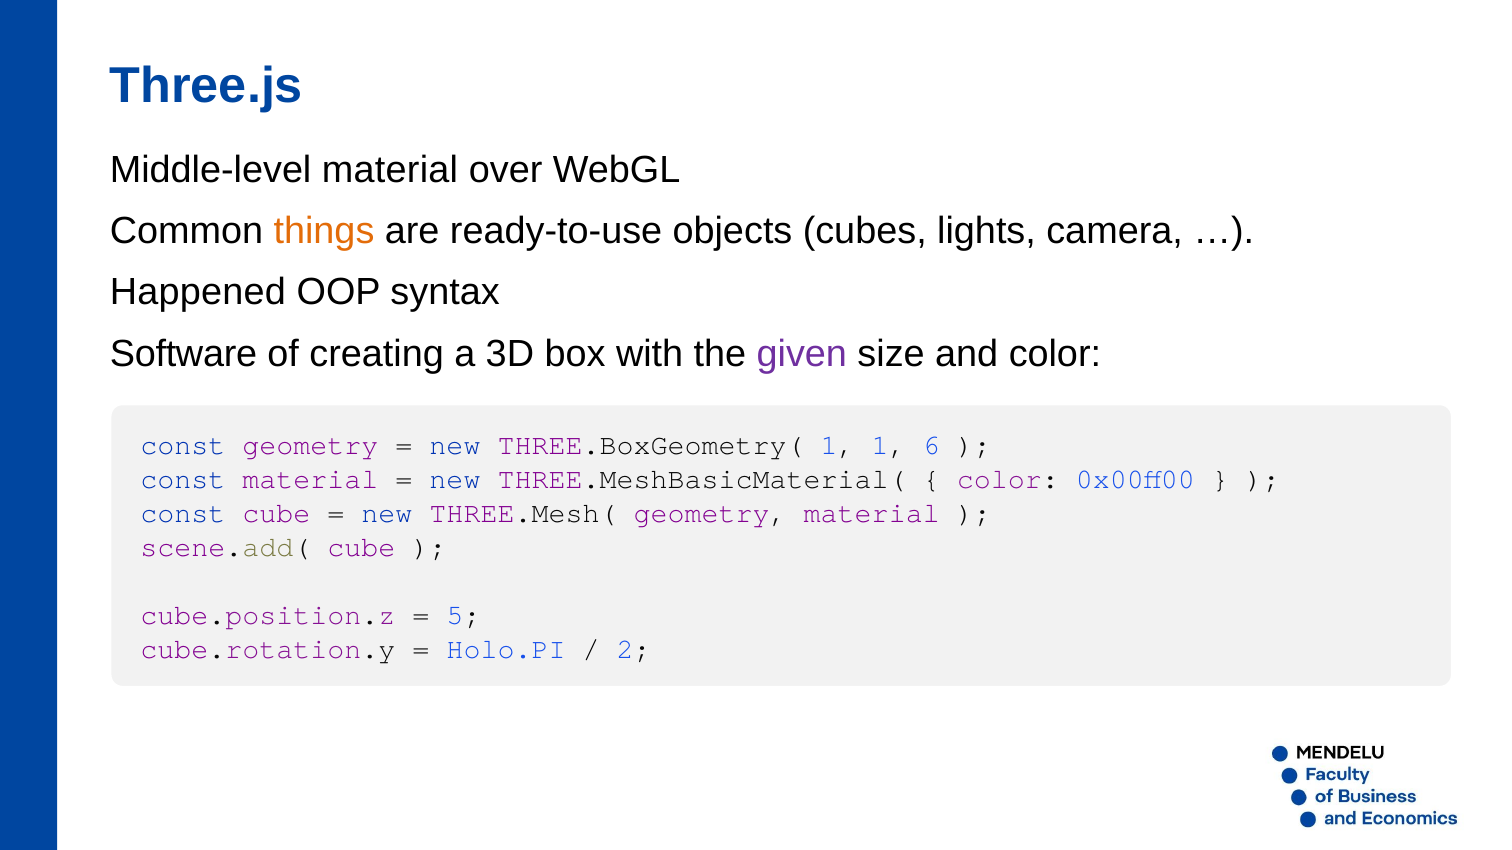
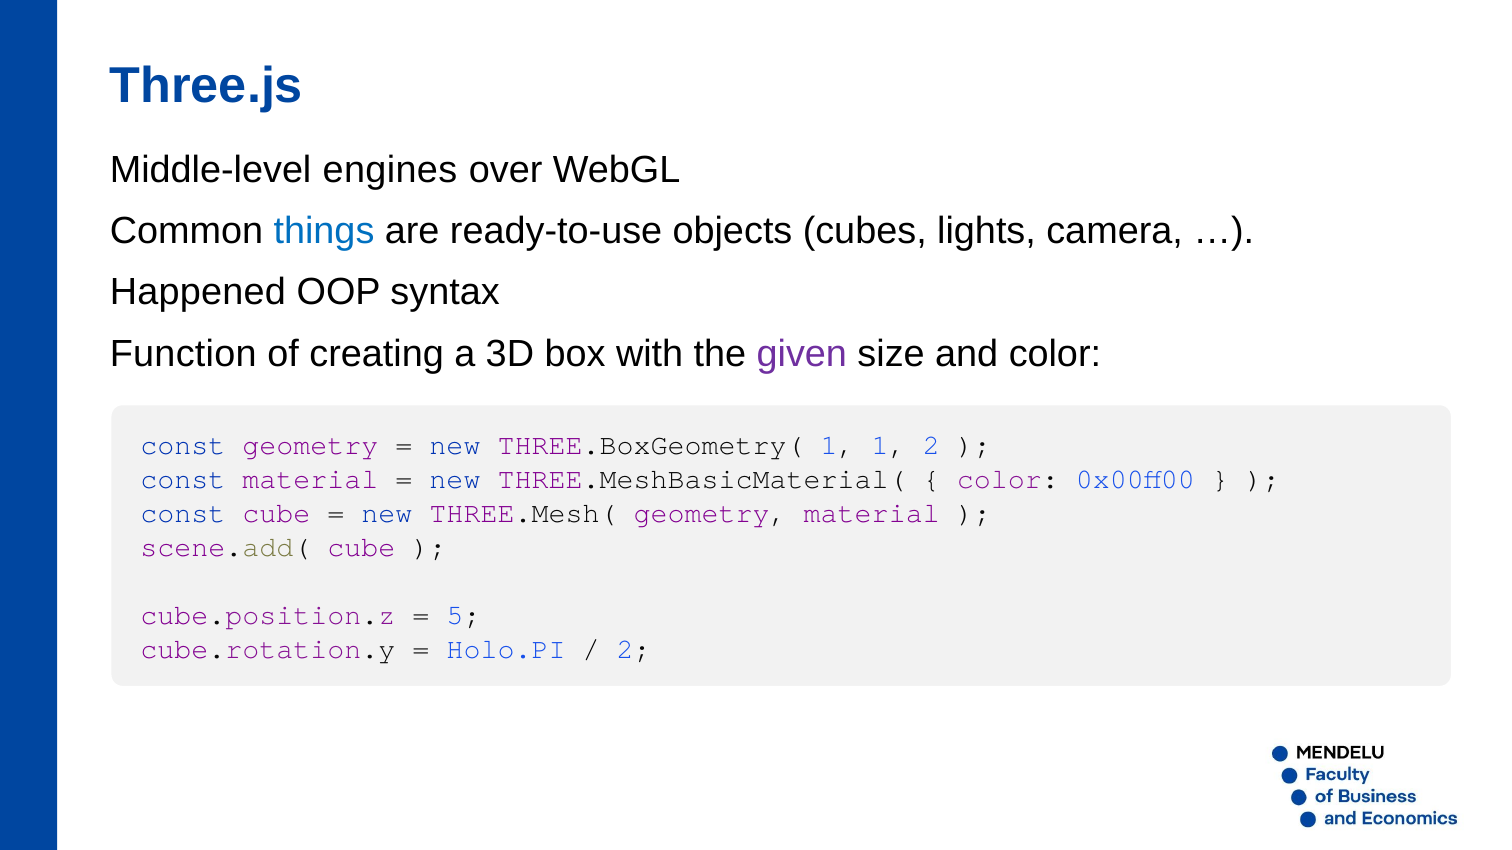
Middle-level material: material -> engines (390, 170)
things colour: orange -> blue (324, 232)
Software: Software -> Function (183, 354)
1 6: 6 -> 2 (931, 446)
